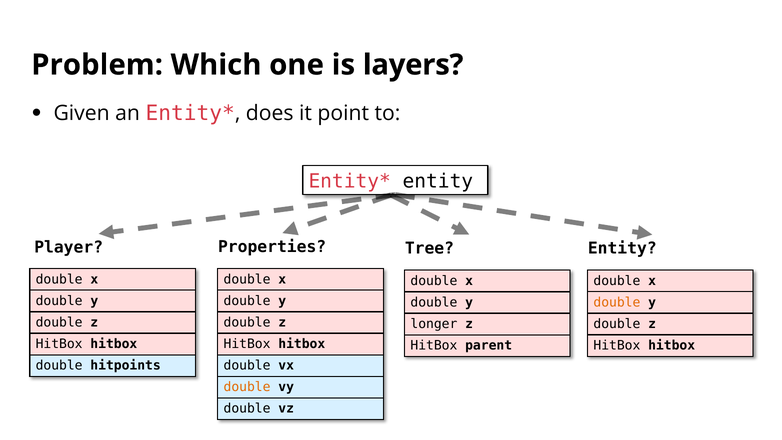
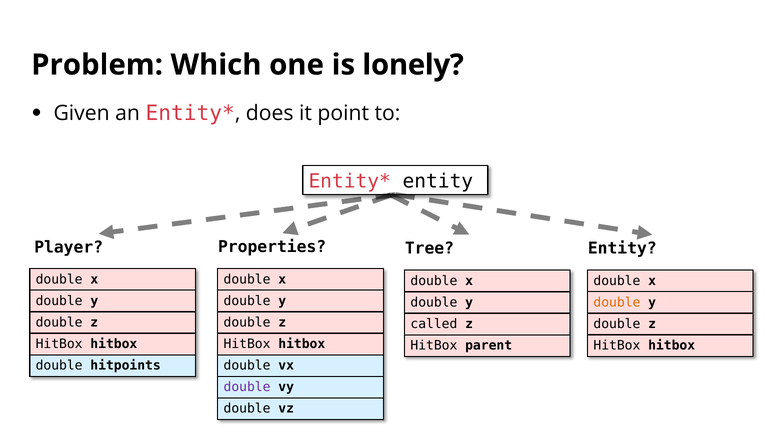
layers: layers -> lonely (413, 65)
longer: longer -> called (434, 324)
double colour: orange -> purple (247, 387)
